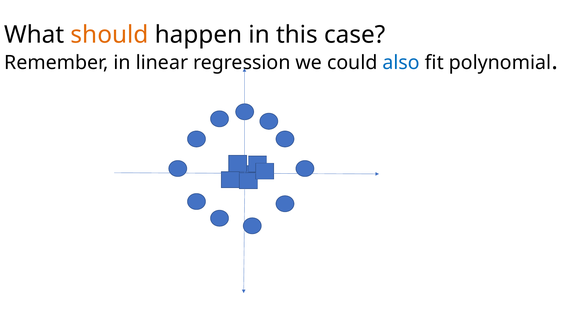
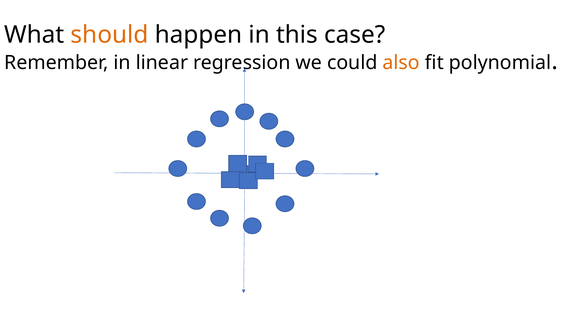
also colour: blue -> orange (401, 63)
